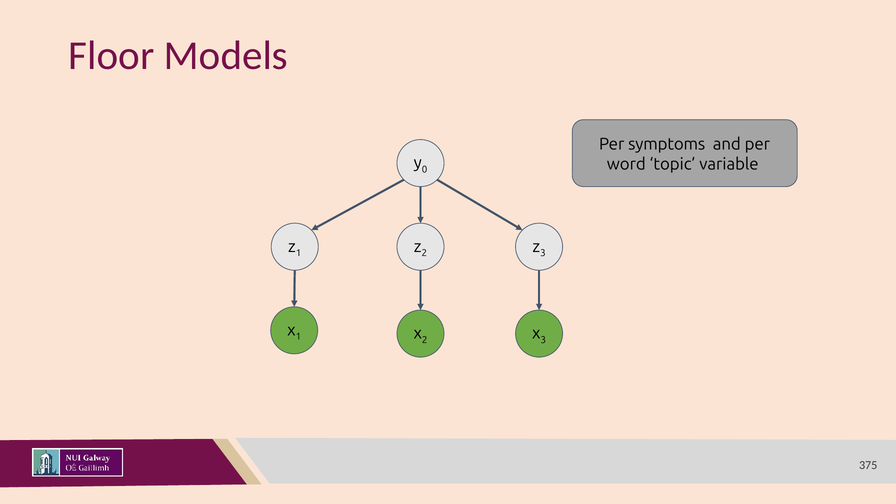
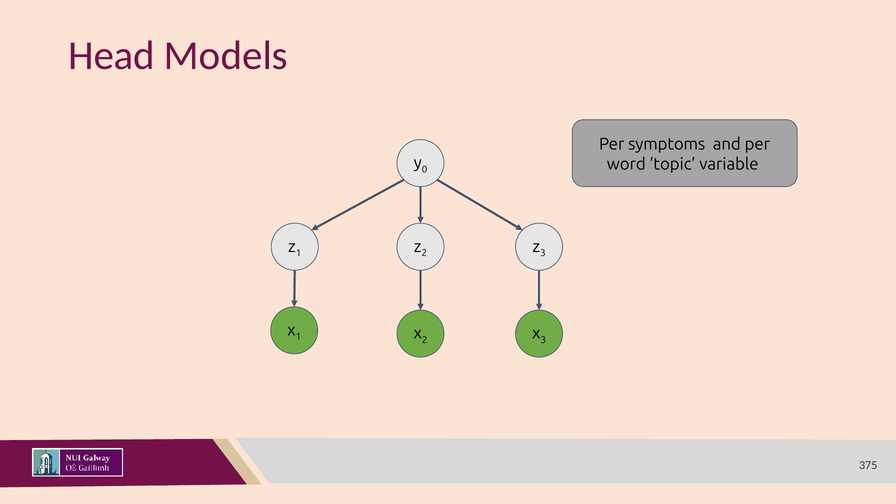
Floor: Floor -> Head (112, 55)
